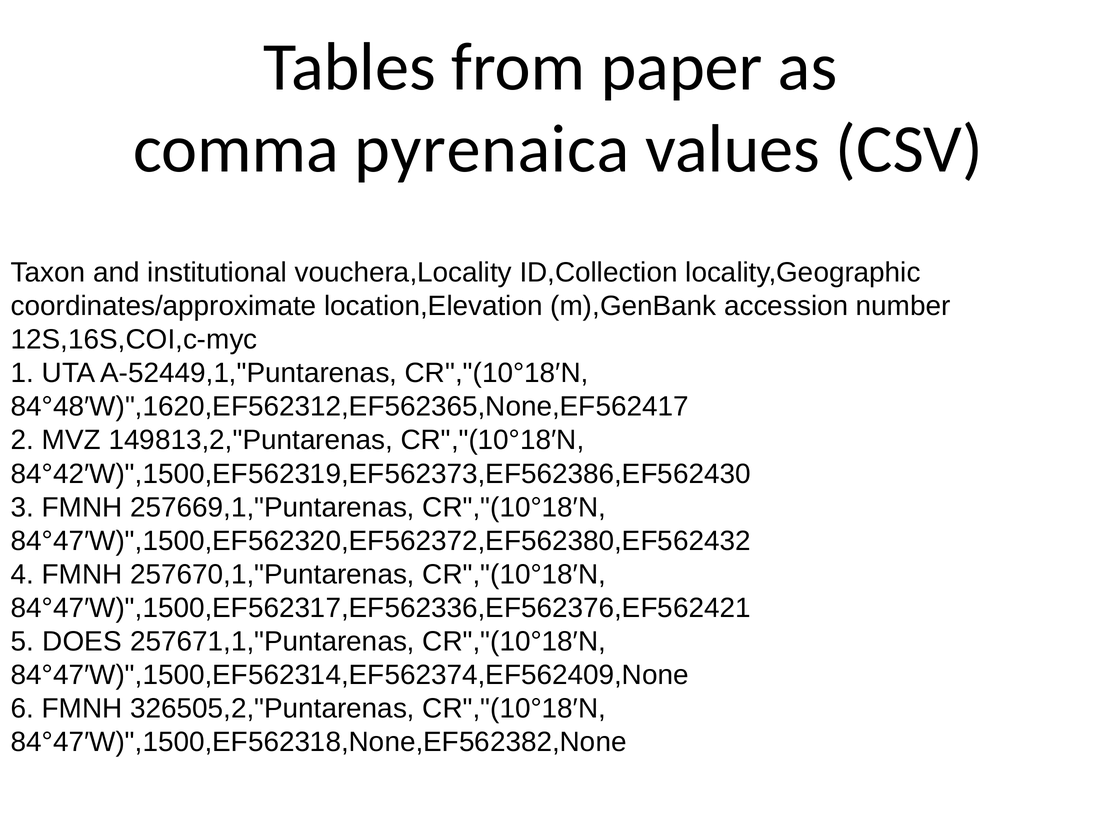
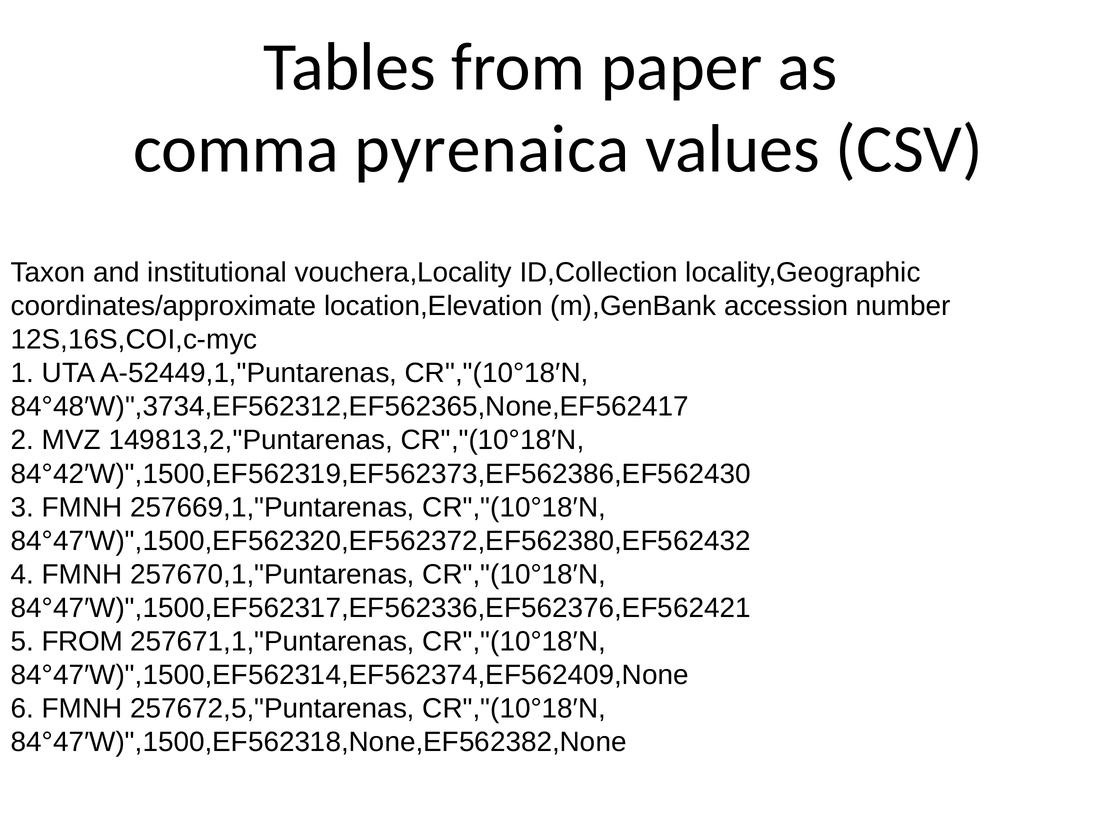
84°48′W)",1620,EF562312,EF562365,None,EF562417: 84°48′W)",1620,EF562312,EF562365,None,EF562417 -> 84°48′W)",3734,EF562312,EF562365,None,EF562417 (350, 407)
5 DOES: DOES -> FROM (82, 641)
326505,2,"Puntarenas: 326505,2,"Puntarenas -> 257672,5,"Puntarenas (272, 708)
